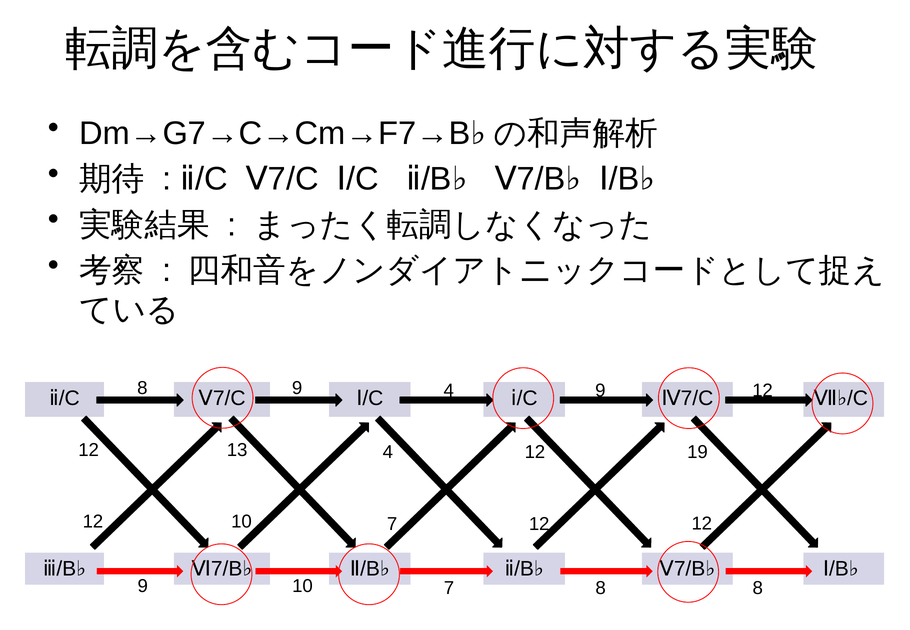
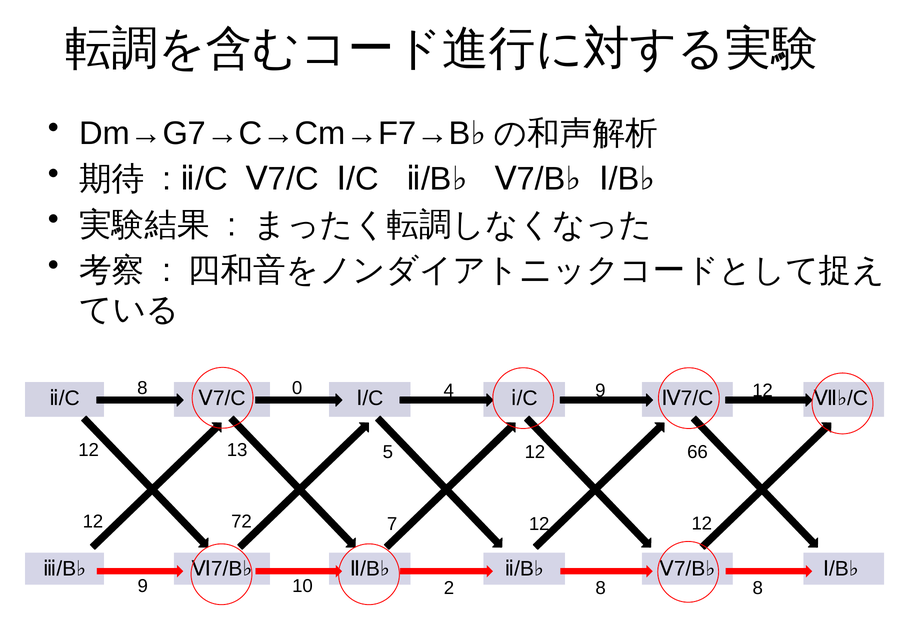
8 9: 9 -> 0 (297, 388)
13 4: 4 -> 5 (388, 452)
19: 19 -> 66 (698, 452)
12 10: 10 -> 72 (241, 522)
9 10 7: 7 -> 2 (449, 588)
